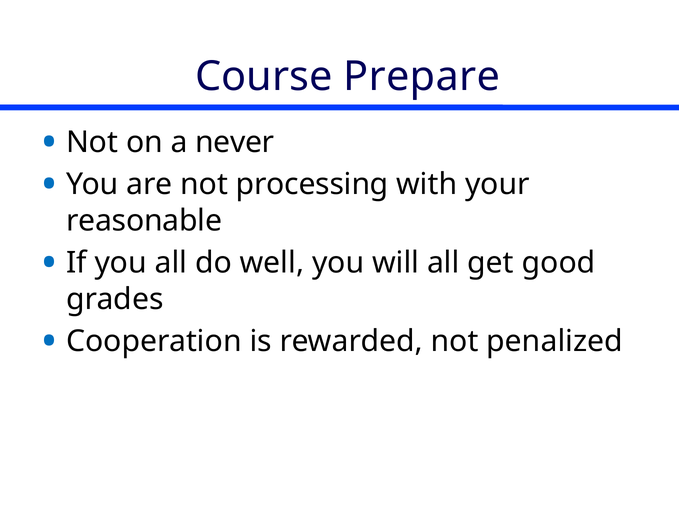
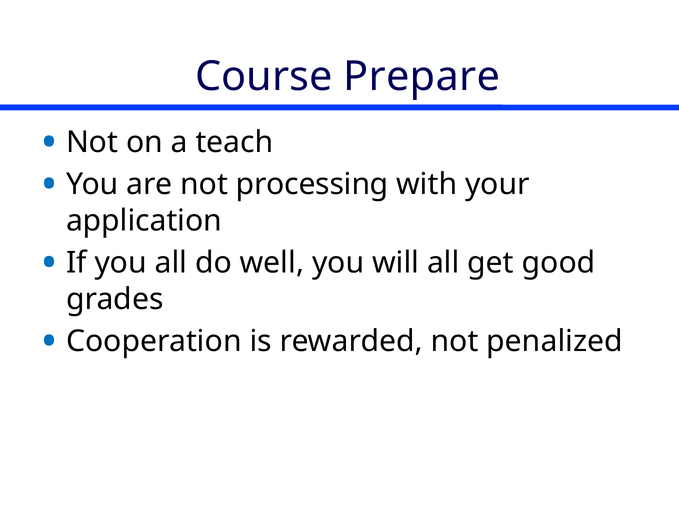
never: never -> teach (235, 142)
reasonable: reasonable -> application (144, 221)
